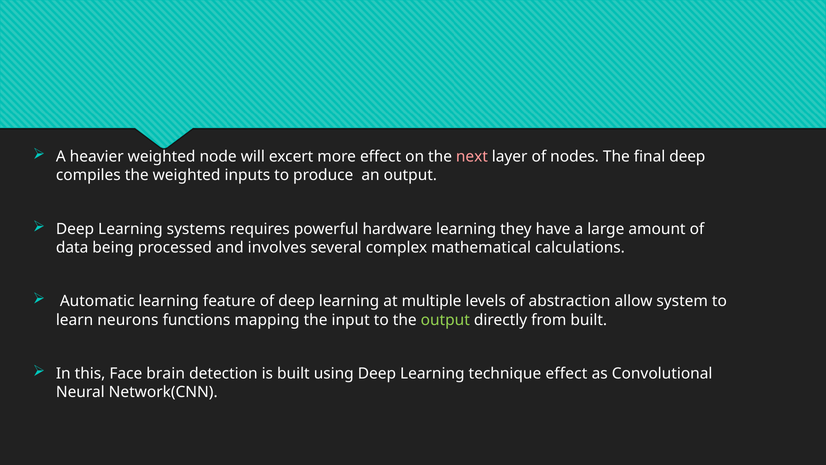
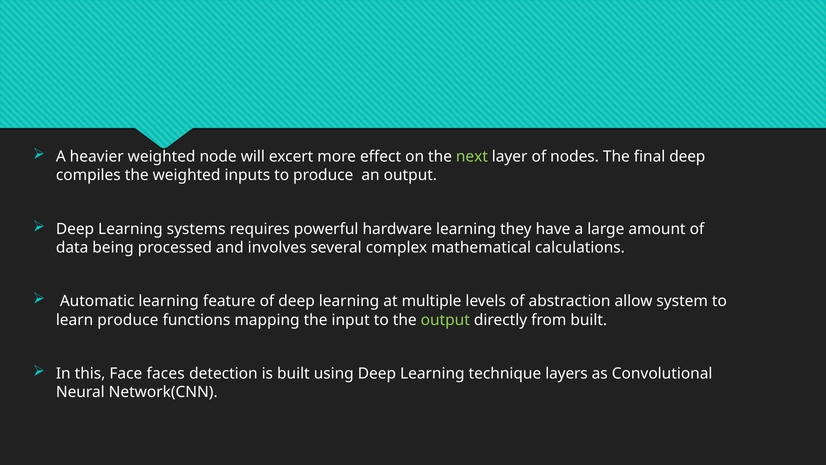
next colour: pink -> light green (472, 156)
learn neurons: neurons -> produce (128, 320)
brain: brain -> faces (166, 373)
technique effect: effect -> layers (567, 373)
